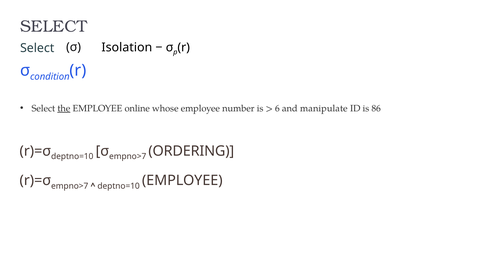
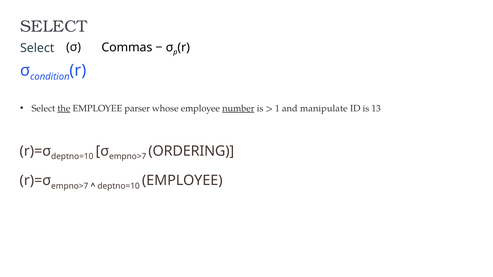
Isolation: Isolation -> Commas (127, 47)
online: online -> parser (137, 108)
number underline: none -> present (238, 108)
6: 6 -> 1 (277, 108)
86: 86 -> 13 (376, 108)
